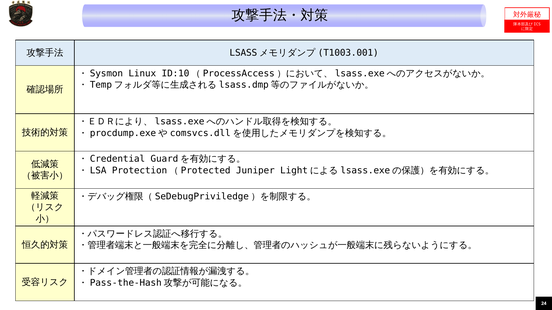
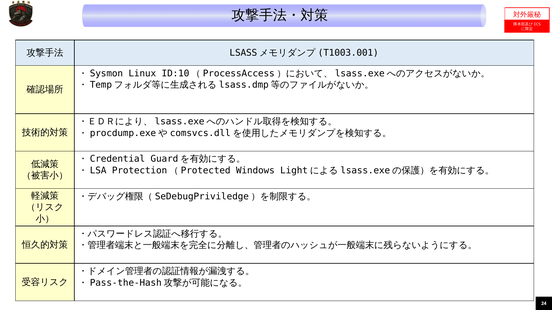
Juniper: Juniper -> Windows (255, 171)
